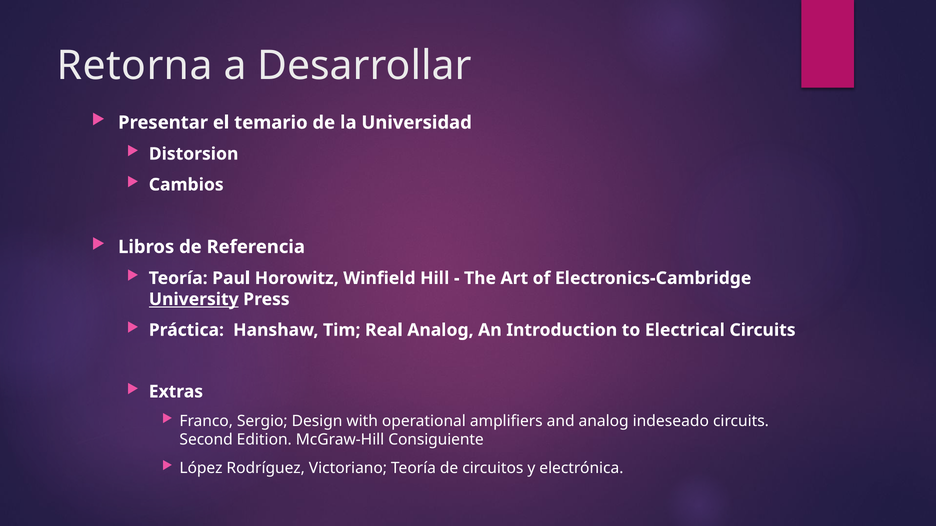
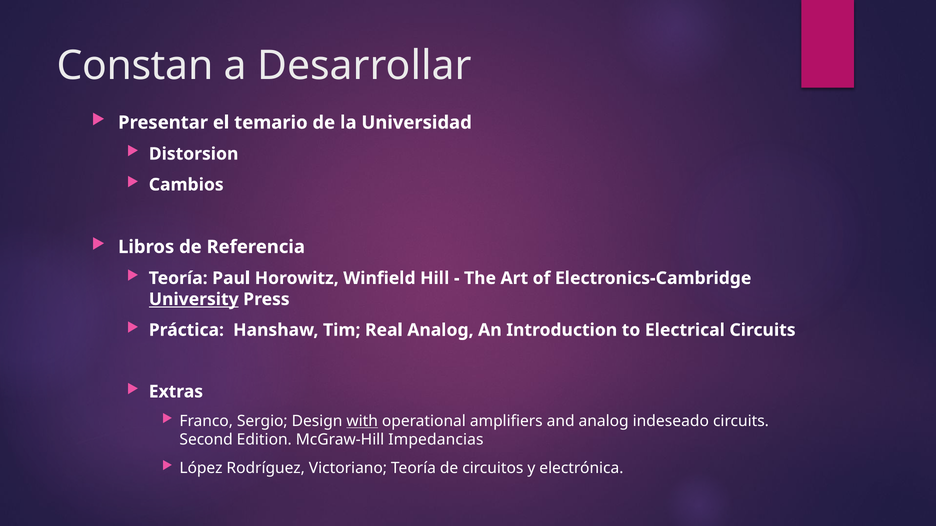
Retorna: Retorna -> Constan (135, 66)
with underline: none -> present (362, 421)
Consiguiente: Consiguiente -> Impedancias (436, 440)
